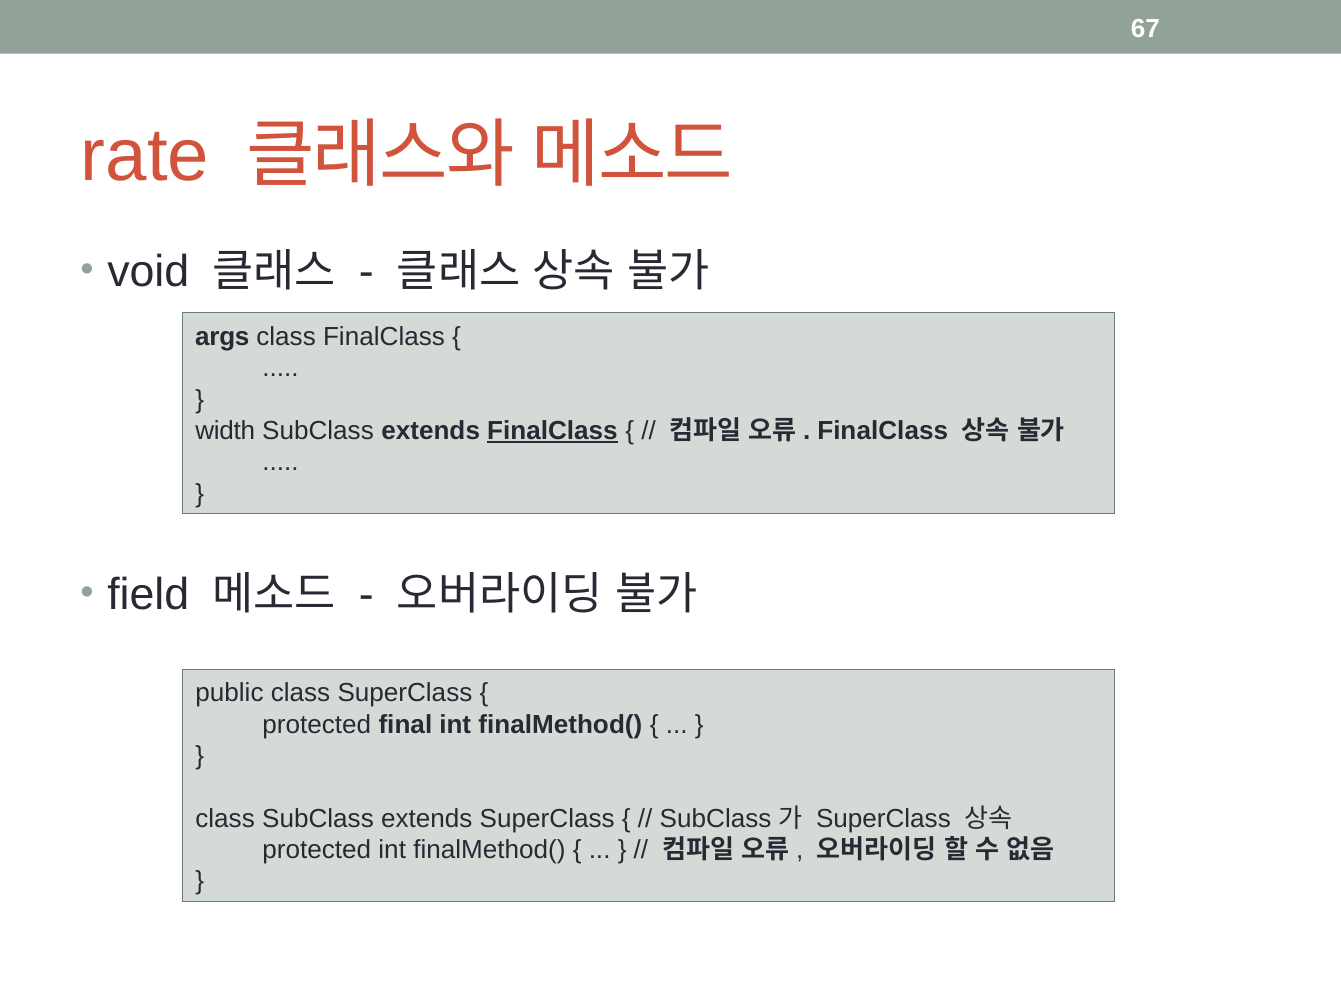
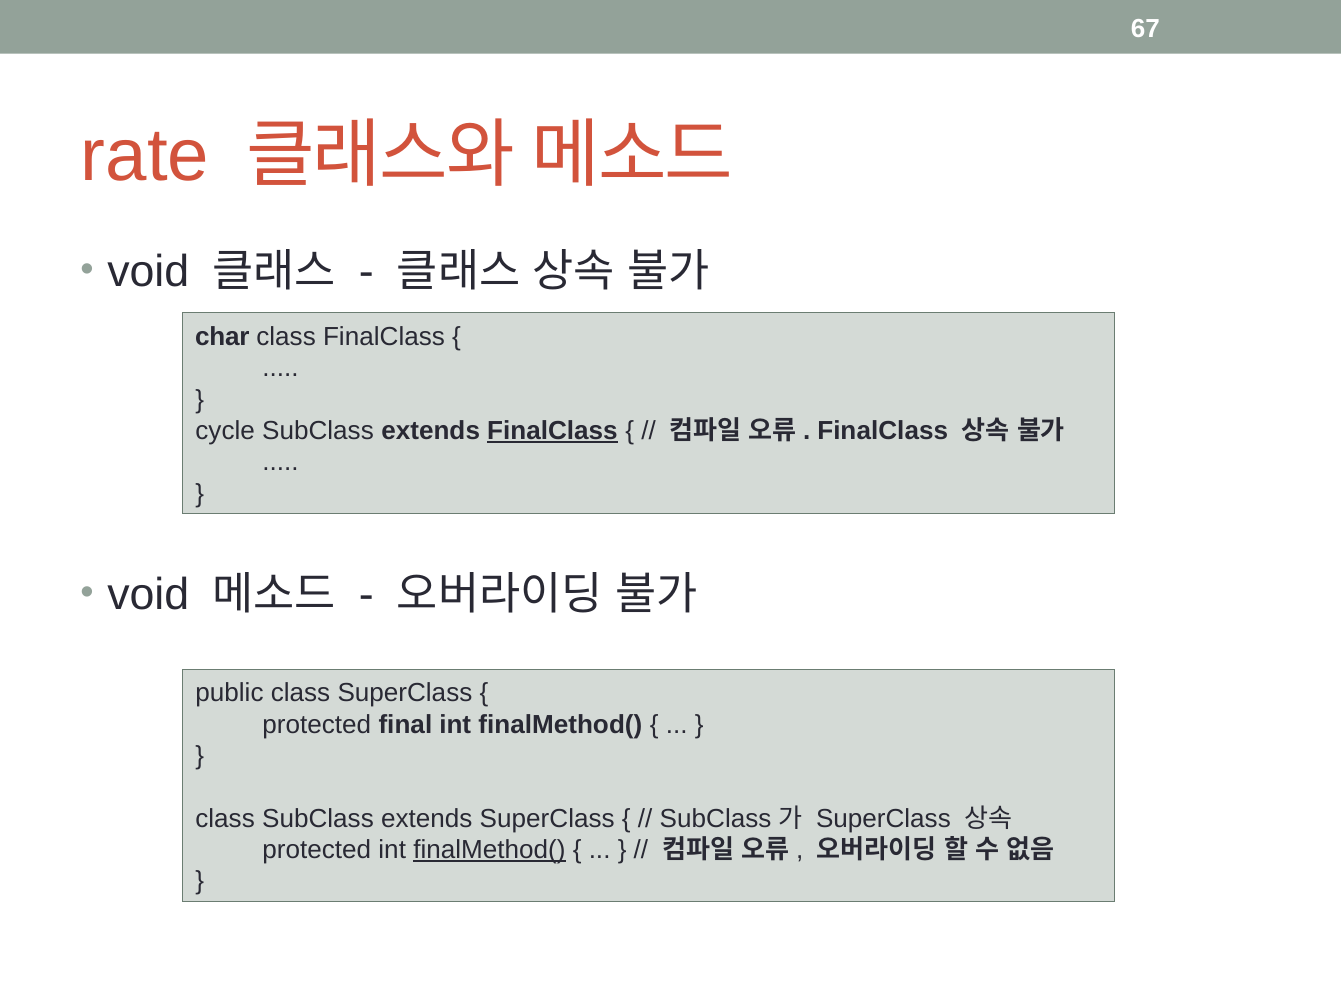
args: args -> char (222, 337)
width: width -> cycle (225, 431)
field: field -> void (148, 595)
finalMethod( underline: none -> present (489, 850)
